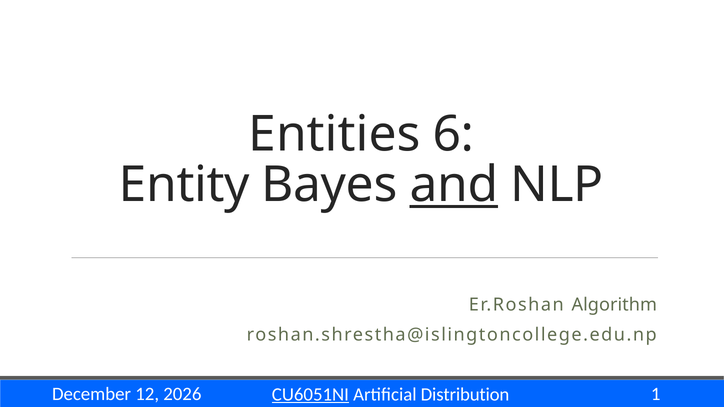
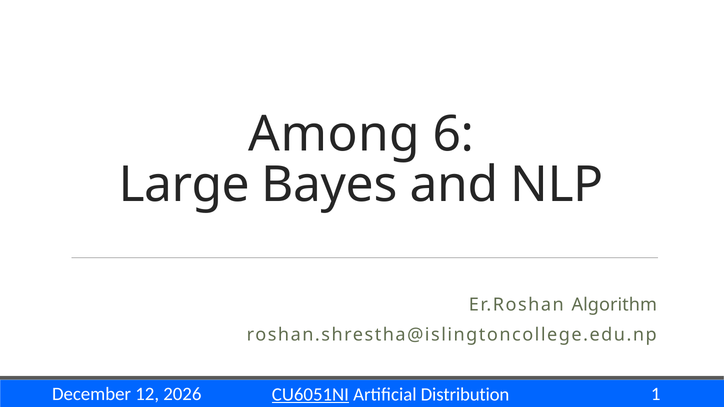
Entities: Entities -> Among (334, 134)
Entity: Entity -> Large (184, 185)
and underline: present -> none (454, 185)
